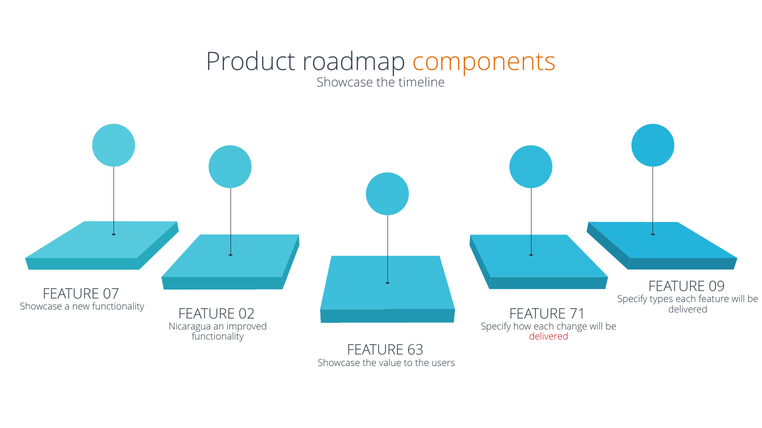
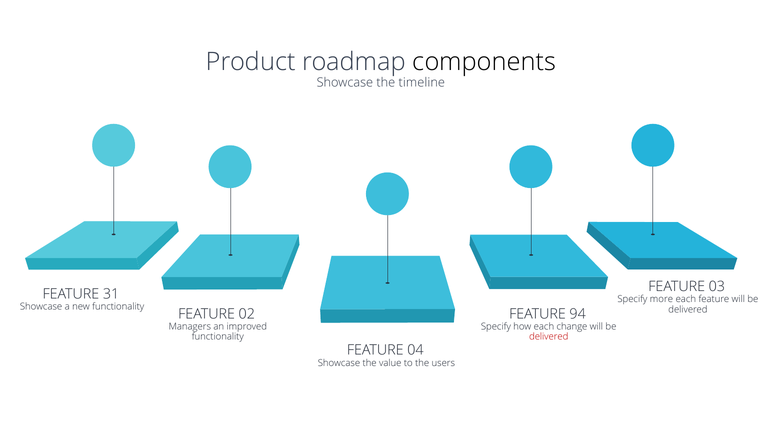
components colour: orange -> black (484, 62)
09: 09 -> 03 (717, 287)
07: 07 -> 31 (111, 294)
types: types -> more (661, 300)
71: 71 -> 94 (578, 314)
Nicaragua: Nicaragua -> Managers (190, 327)
63: 63 -> 04 (415, 351)
